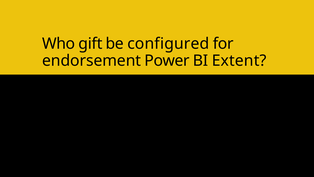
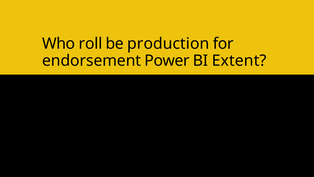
gift: gift -> roll (90, 44)
configured: configured -> production (168, 44)
